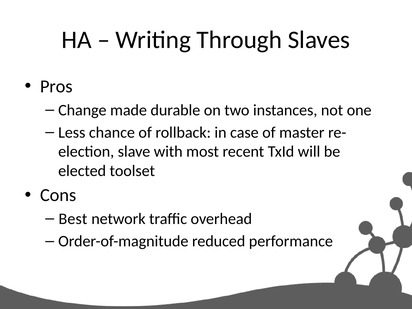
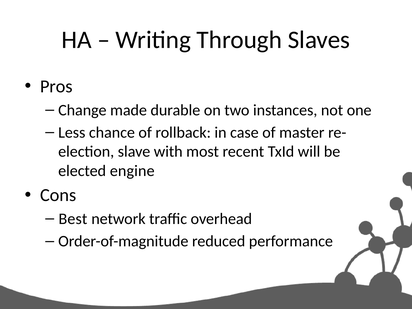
toolset: toolset -> engine (132, 171)
